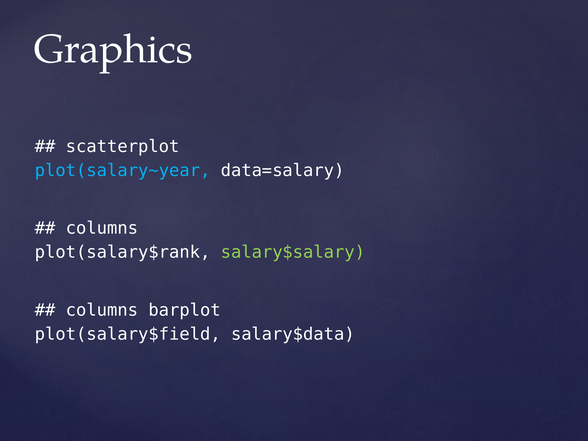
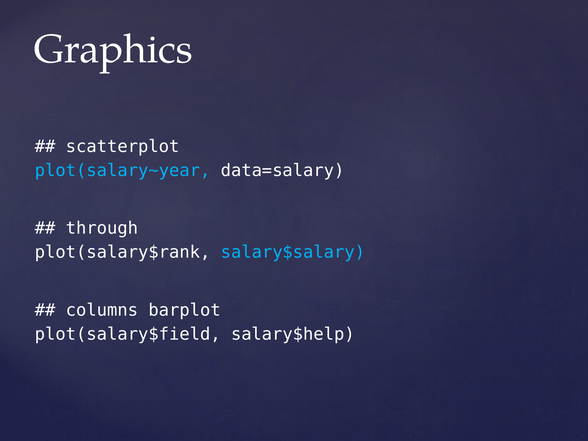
columns: columns -> through (102, 228)
salary$salary colour: light green -> light blue (293, 252)
salary$data: salary$data -> salary$help (293, 334)
